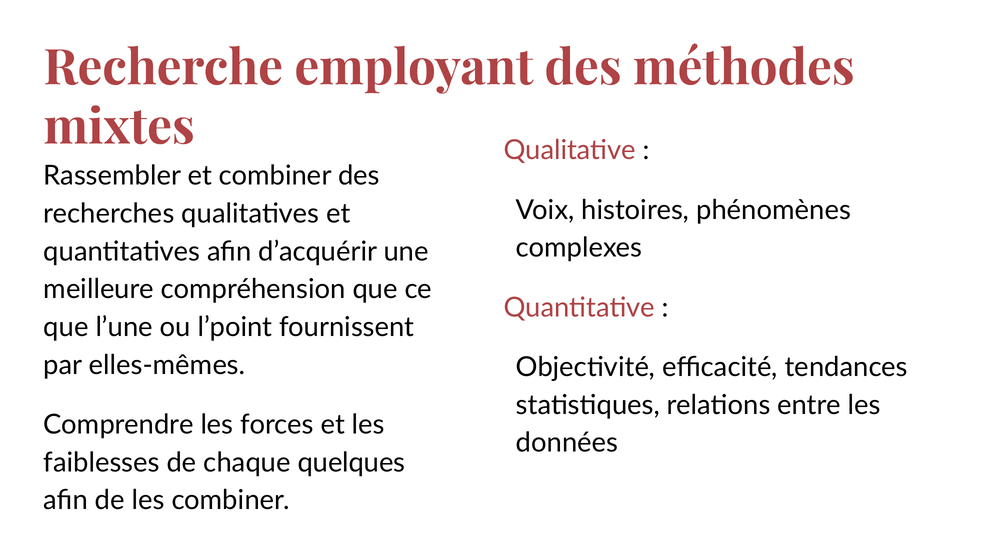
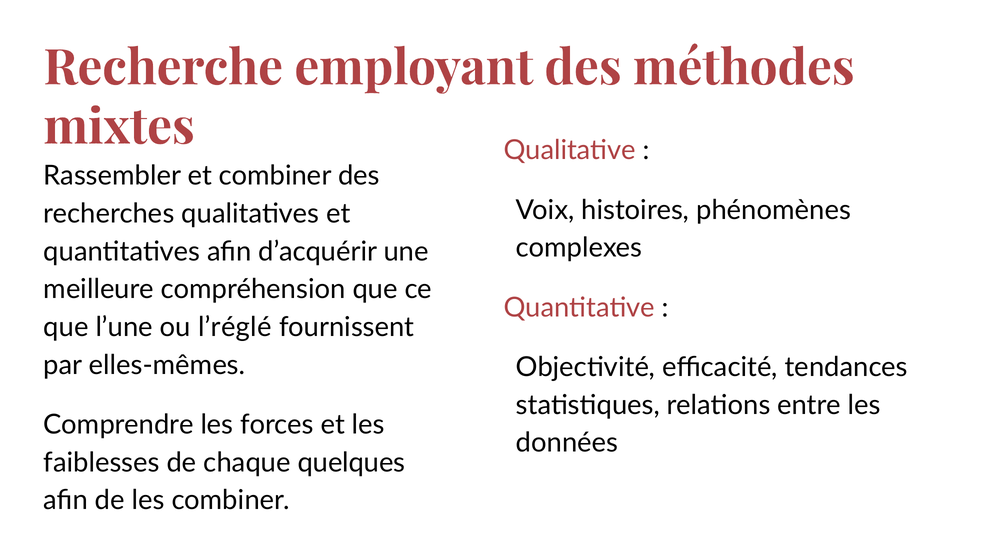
l’point: l’point -> l’réglé (235, 327)
